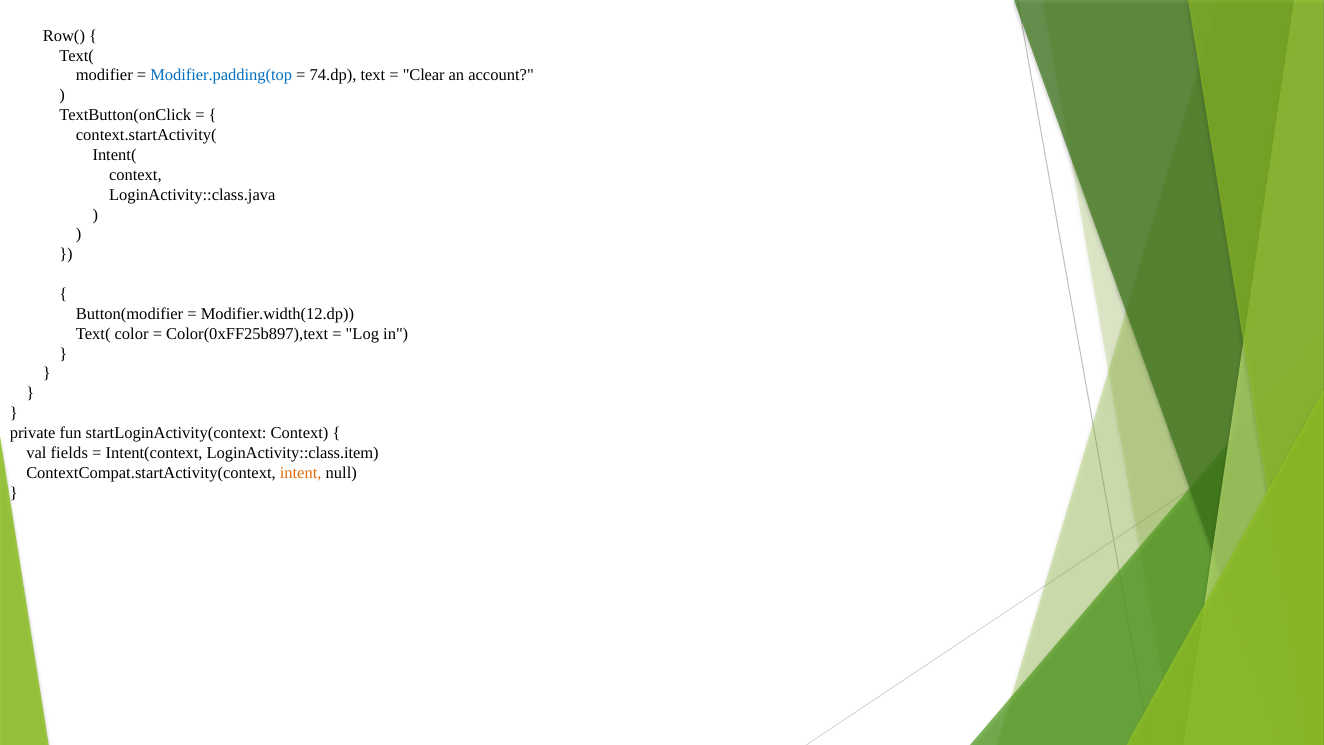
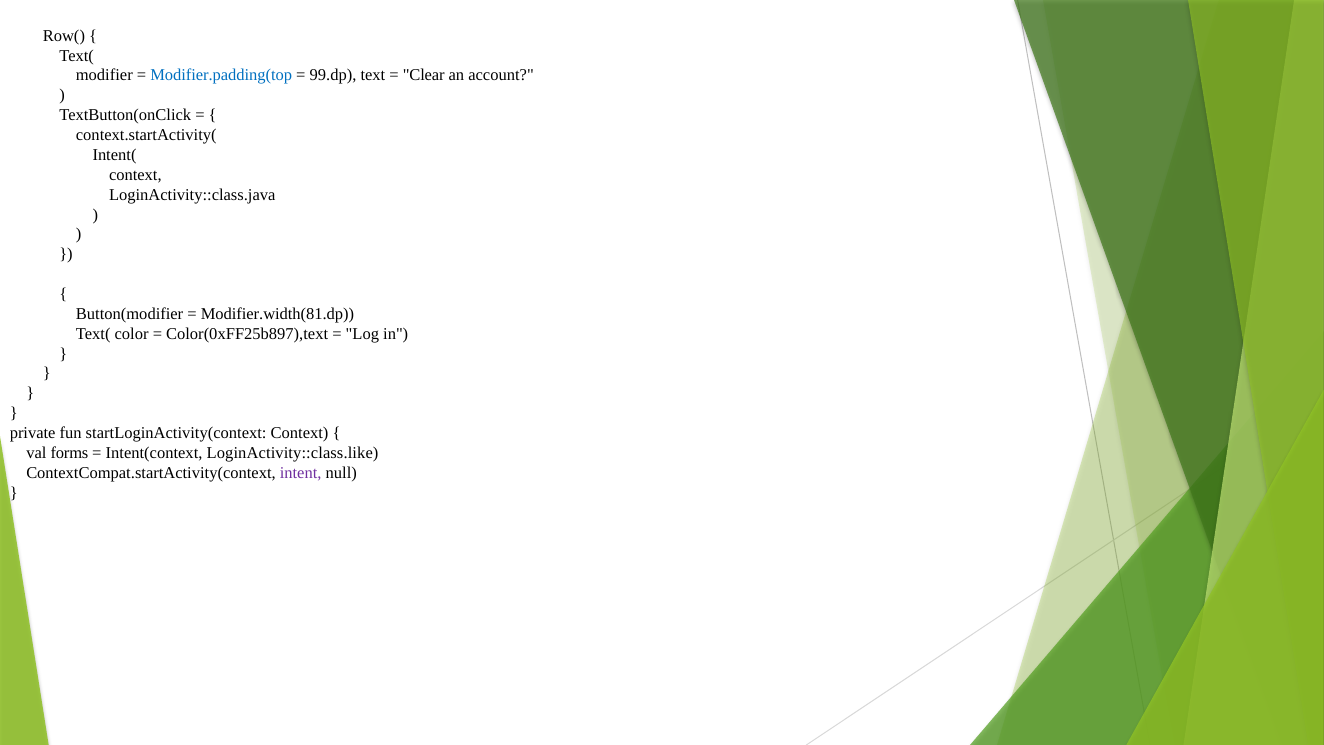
74.dp: 74.dp -> 99.dp (333, 76)
Modifier.width(12.dp: Modifier.width(12.dp -> Modifier.width(81.dp (277, 314)
fields: fields -> forms (69, 453)
LoginActivity::class.item: LoginActivity::class.item -> LoginActivity::class.like (293, 453)
intent colour: orange -> purple (301, 473)
